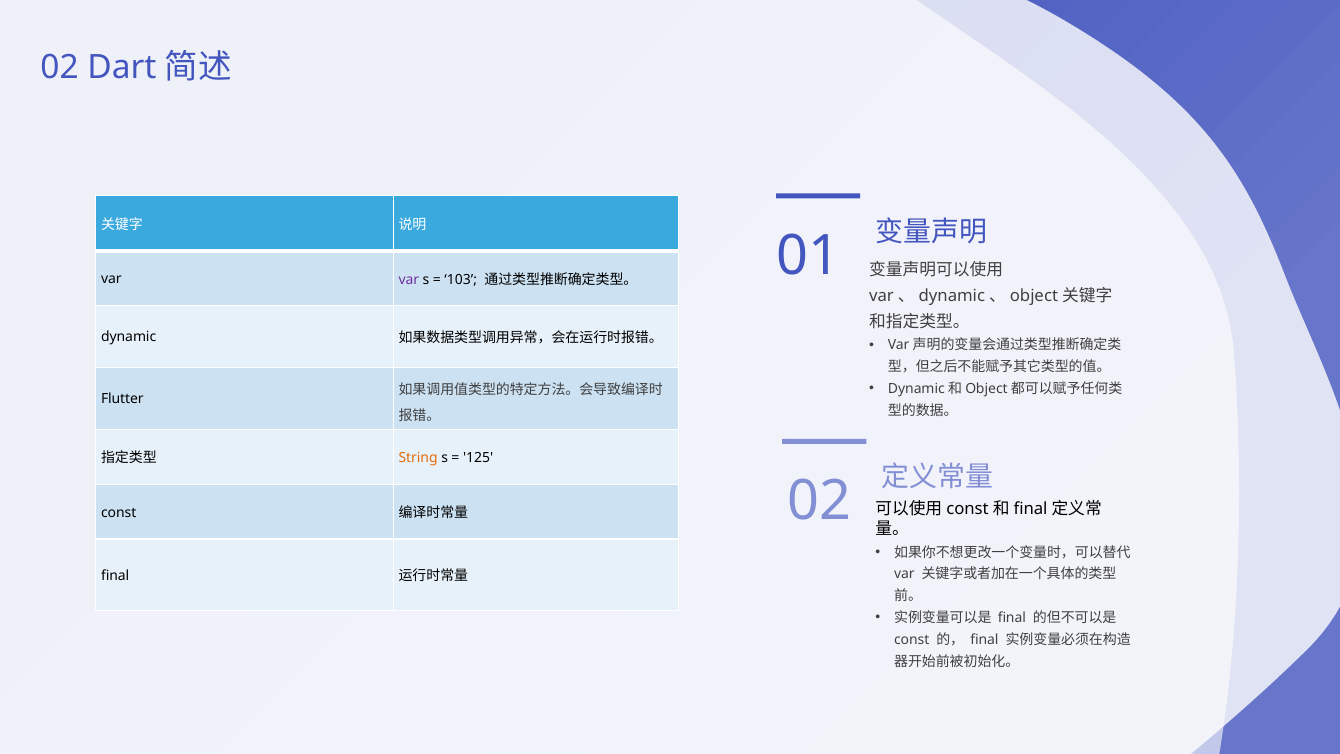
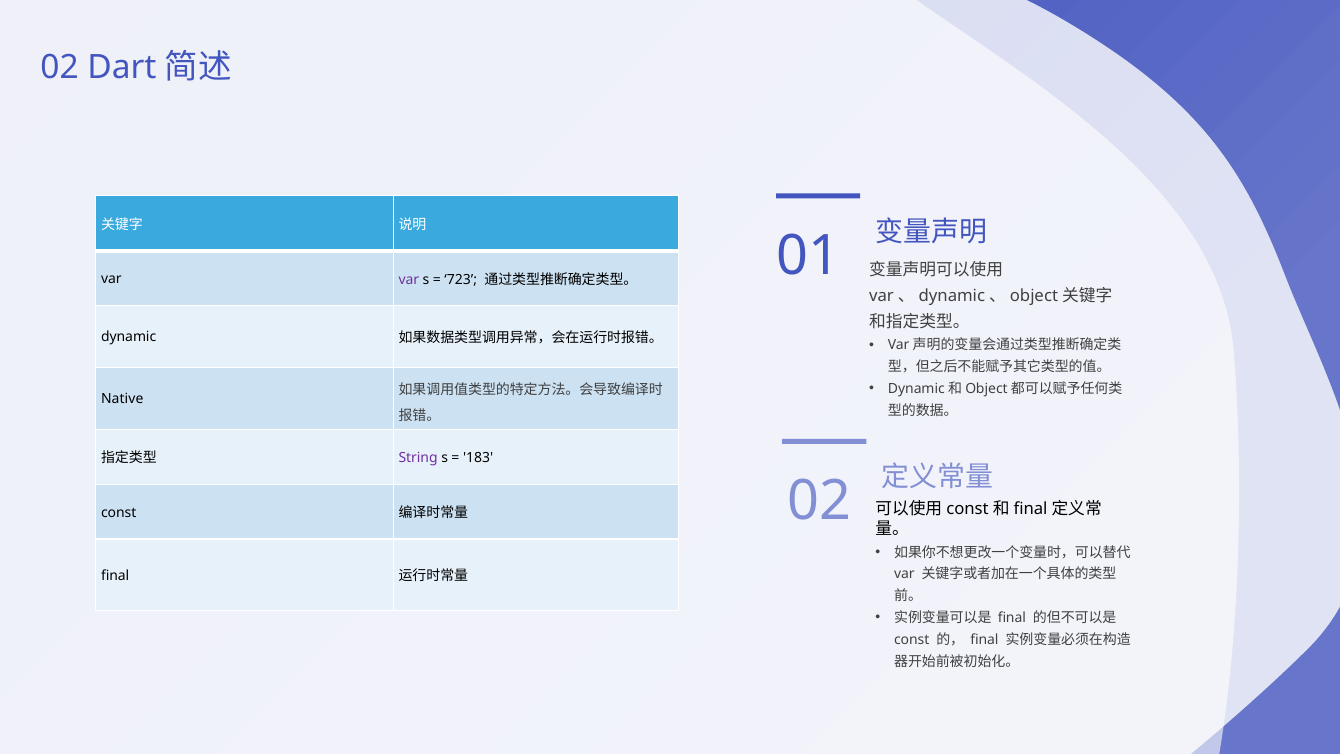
103: 103 -> 723 (461, 279)
Flutter: Flutter -> Native (122, 399)
String colour: orange -> purple (418, 458)
125: 125 -> 183 (478, 458)
